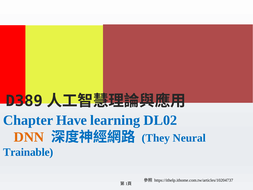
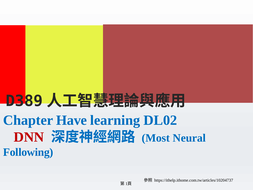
DNN colour: orange -> red (29, 137)
They: They -> Most (156, 138)
Trainable: Trainable -> Following (28, 152)
